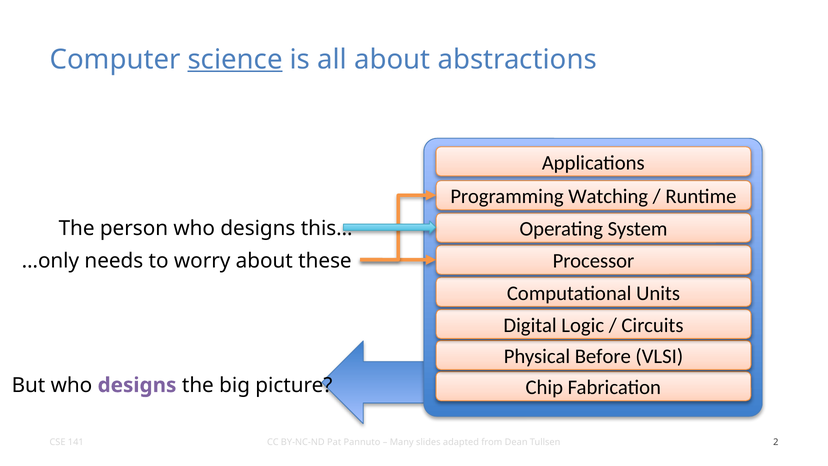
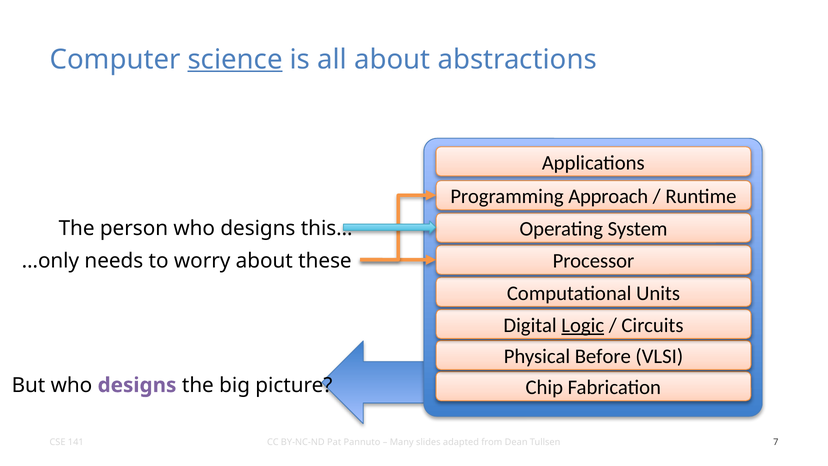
Watching: Watching -> Approach (608, 196)
Logic underline: none -> present (583, 325)
2: 2 -> 7 (776, 442)
